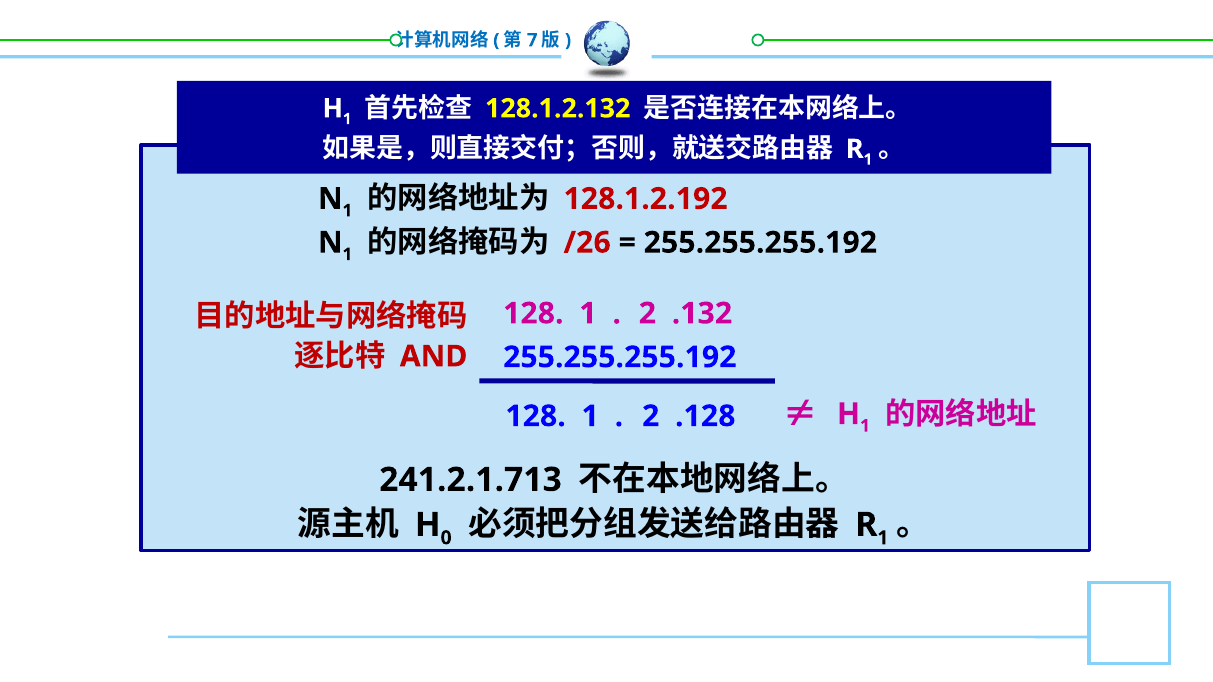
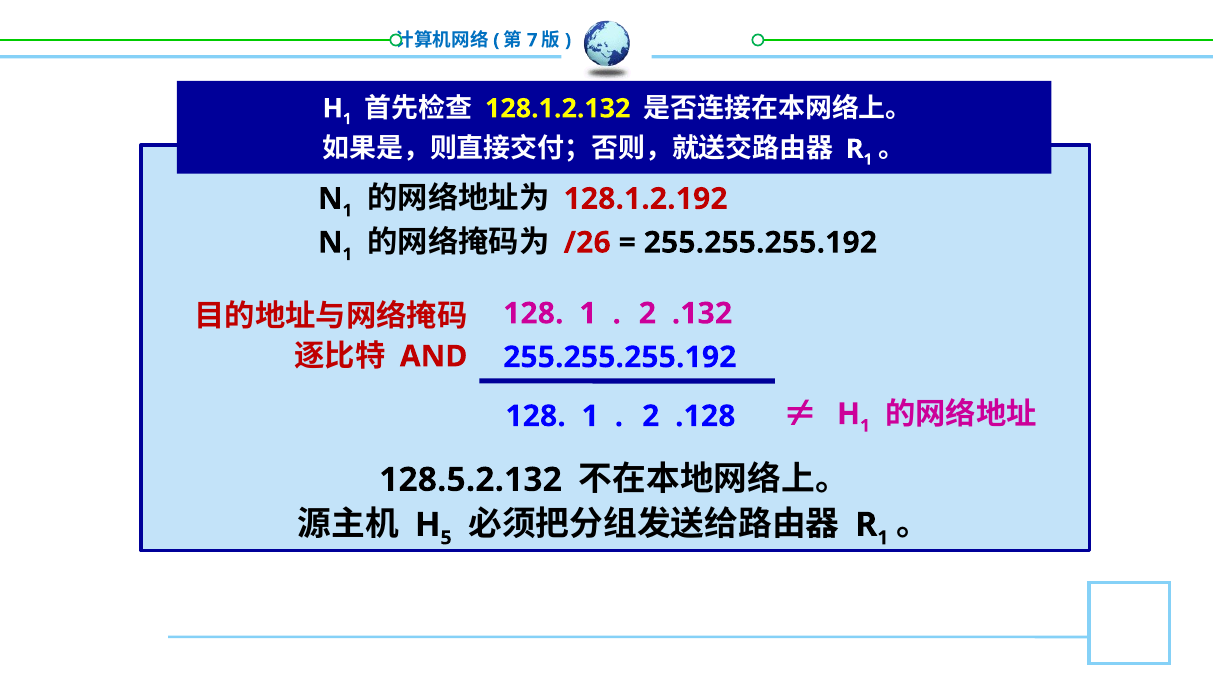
241.2.1.713: 241.2.1.713 -> 128.5.2.132 (471, 480)
0: 0 -> 5 (446, 538)
